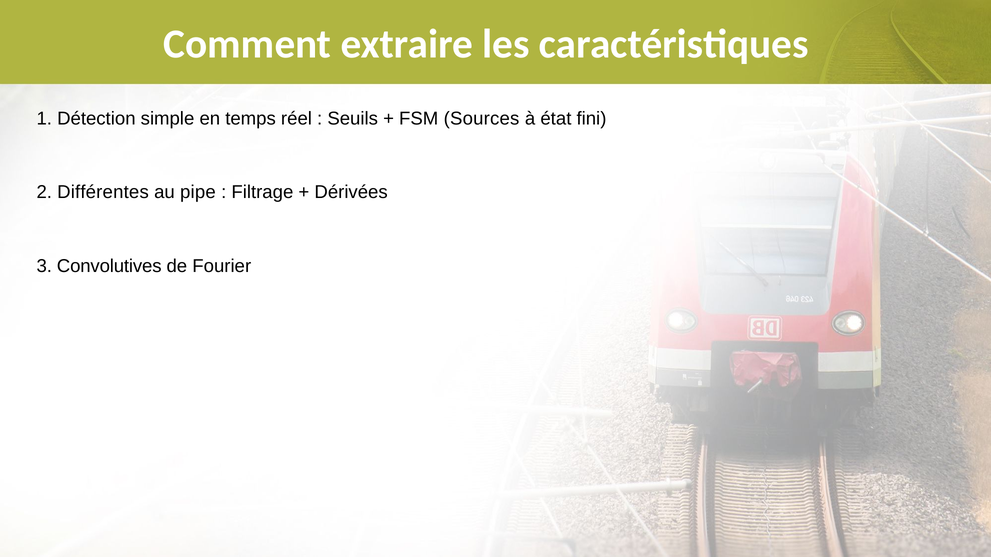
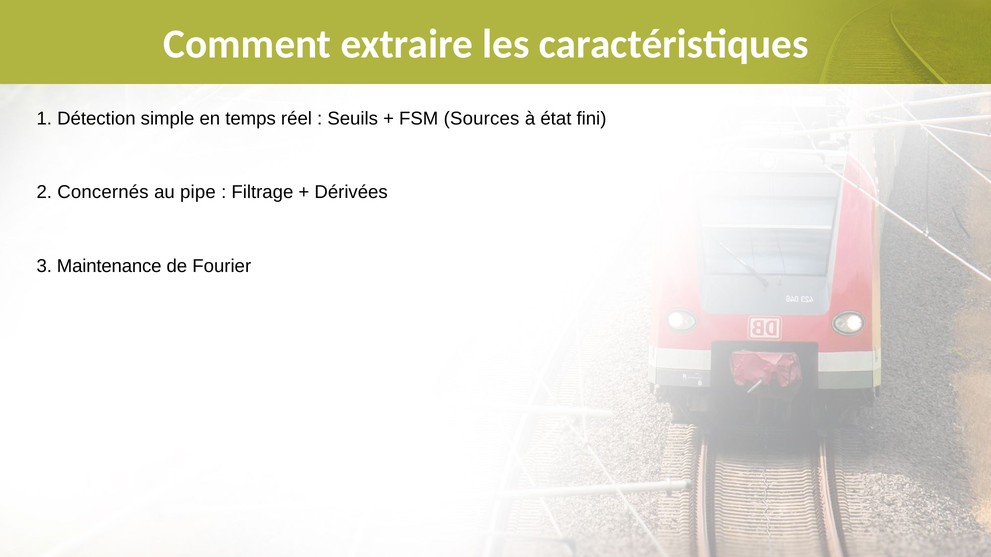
Différentes: Différentes -> Concernés (103, 192)
Convolutives: Convolutives -> Maintenance (109, 266)
